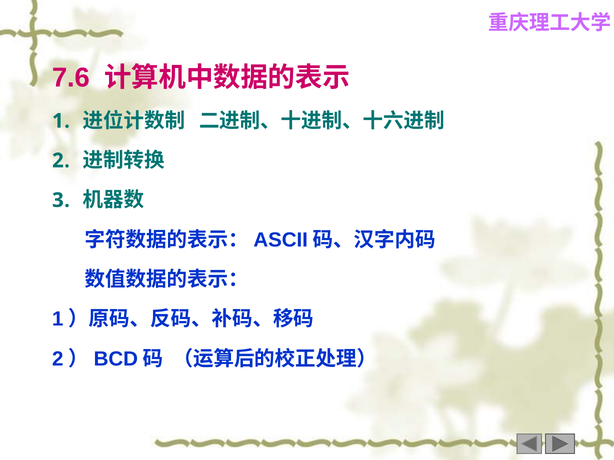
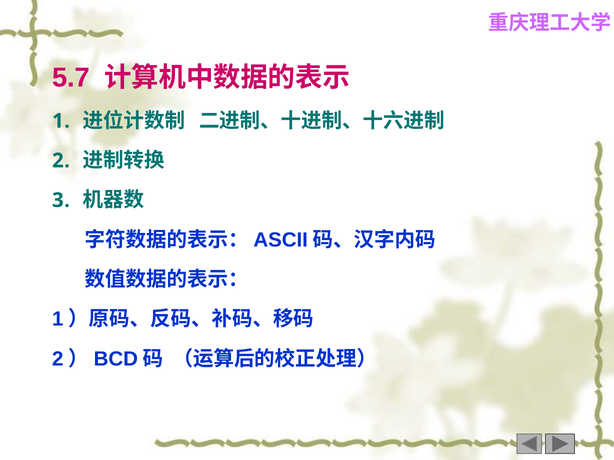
7.6: 7.6 -> 5.7 (71, 78)
